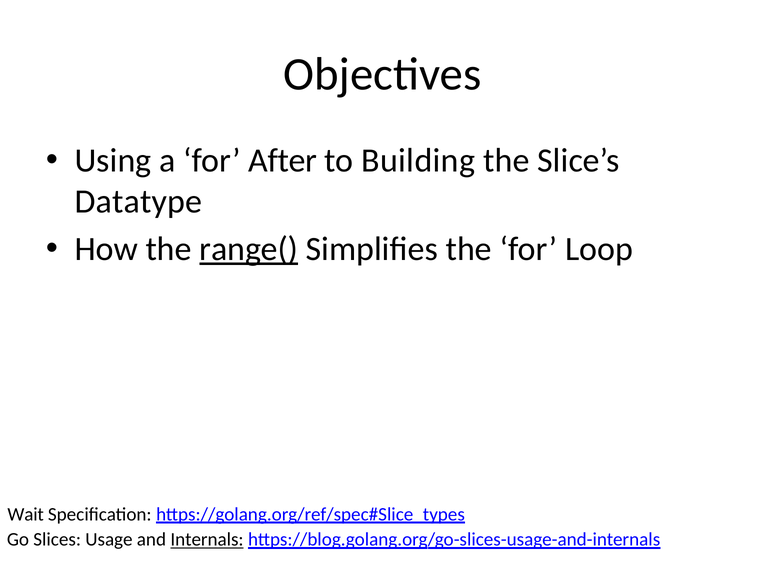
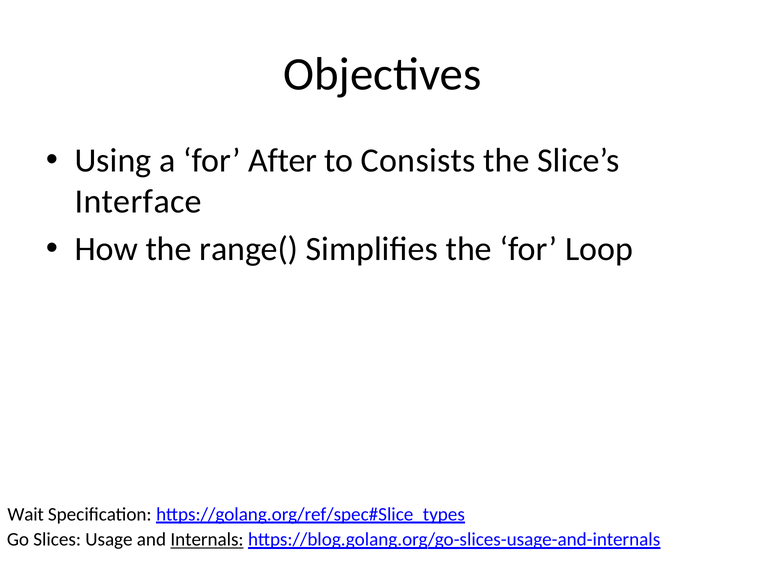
Building: Building -> Consists (418, 161)
Datatype: Datatype -> Interface (138, 201)
range( underline: present -> none (249, 249)
